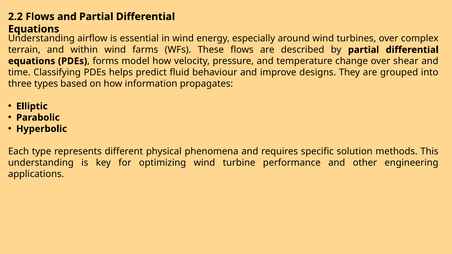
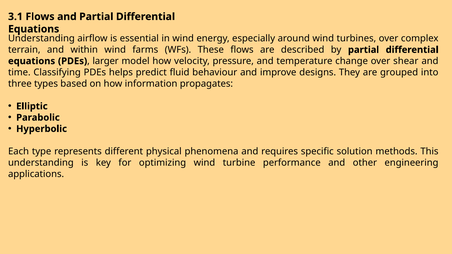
2.2: 2.2 -> 3.1 (15, 17)
forms: forms -> larger (106, 61)
